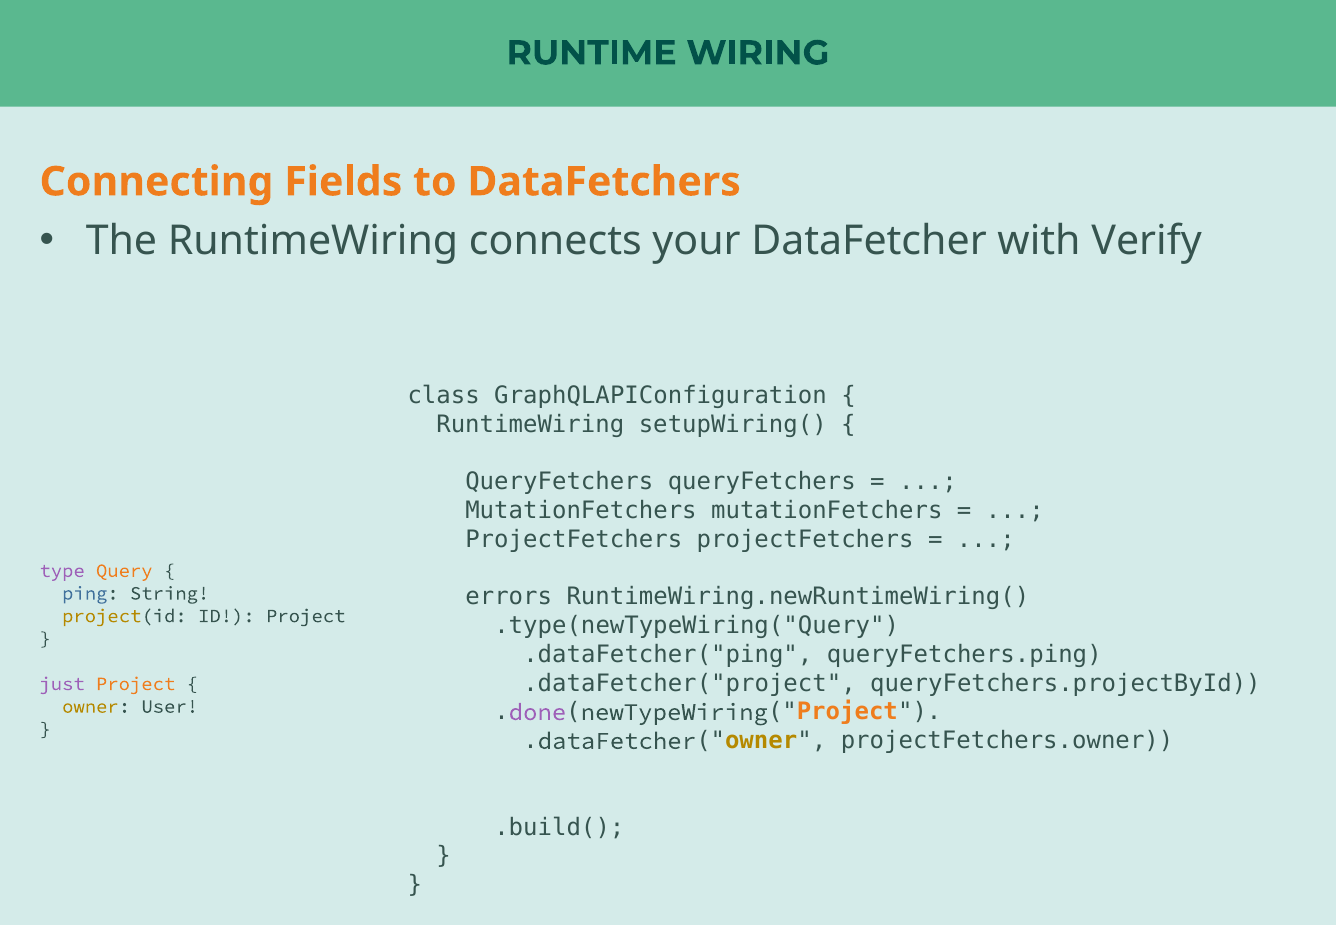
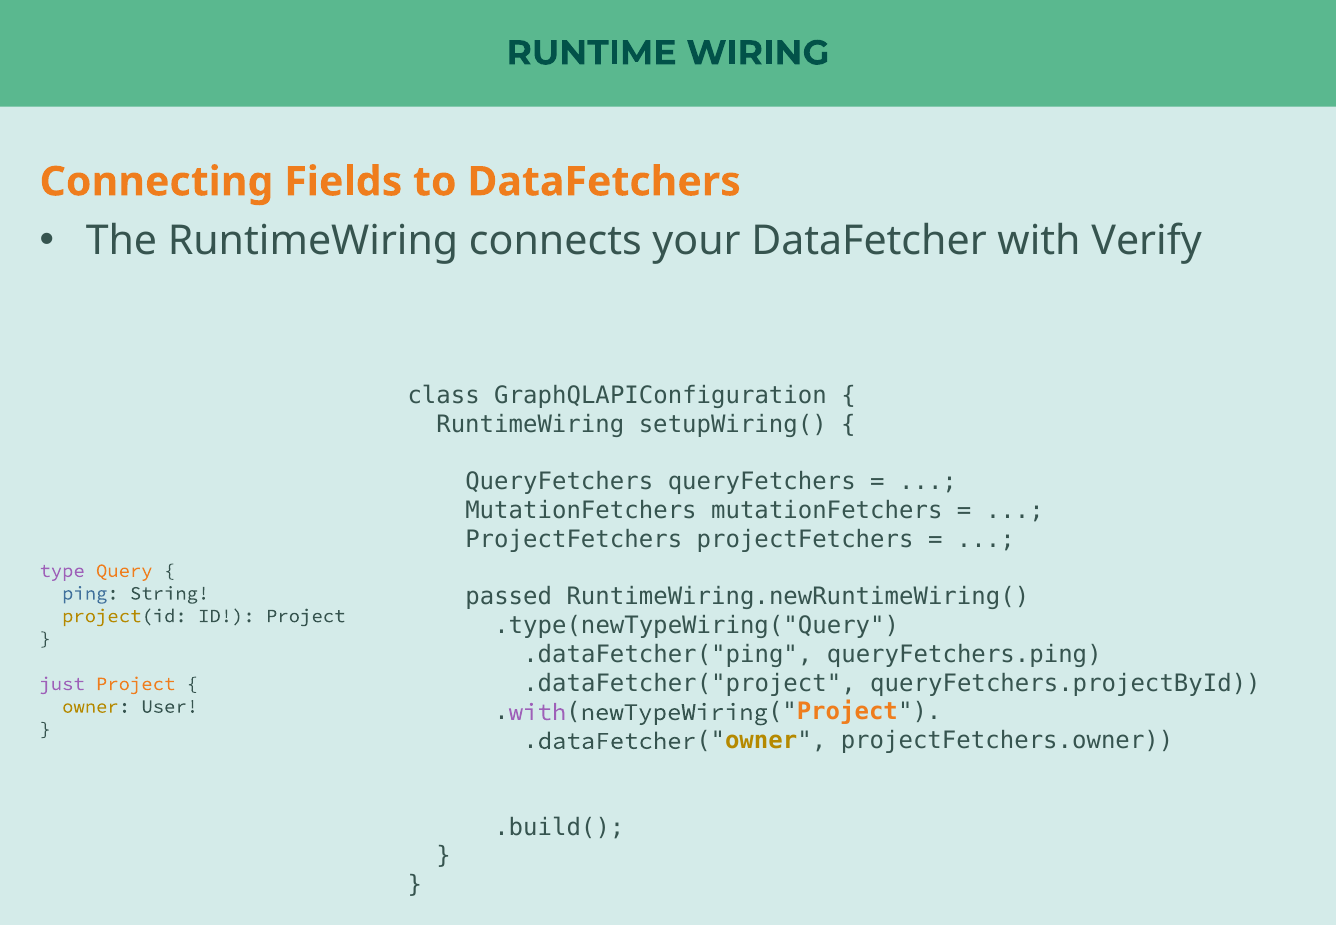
errors: errors -> passed (509, 597)
done: done -> with (537, 712)
